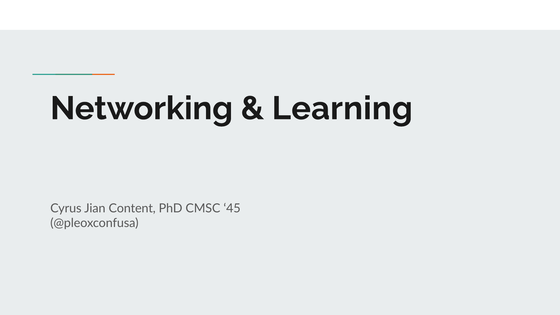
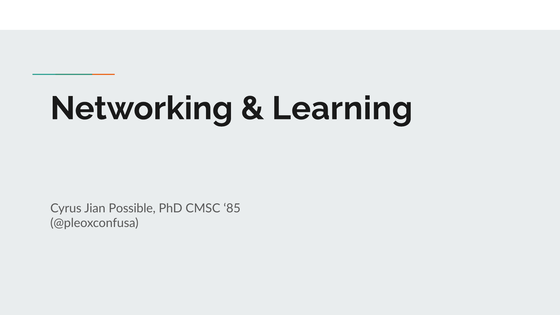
Content: Content -> Possible (132, 208)
45: 45 -> 85 (232, 208)
